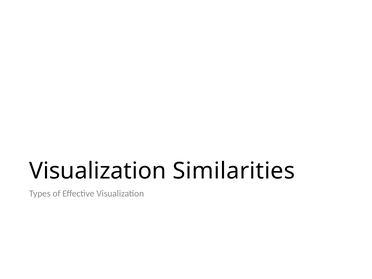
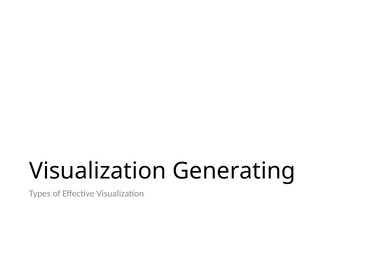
Similarities: Similarities -> Generating (234, 171)
